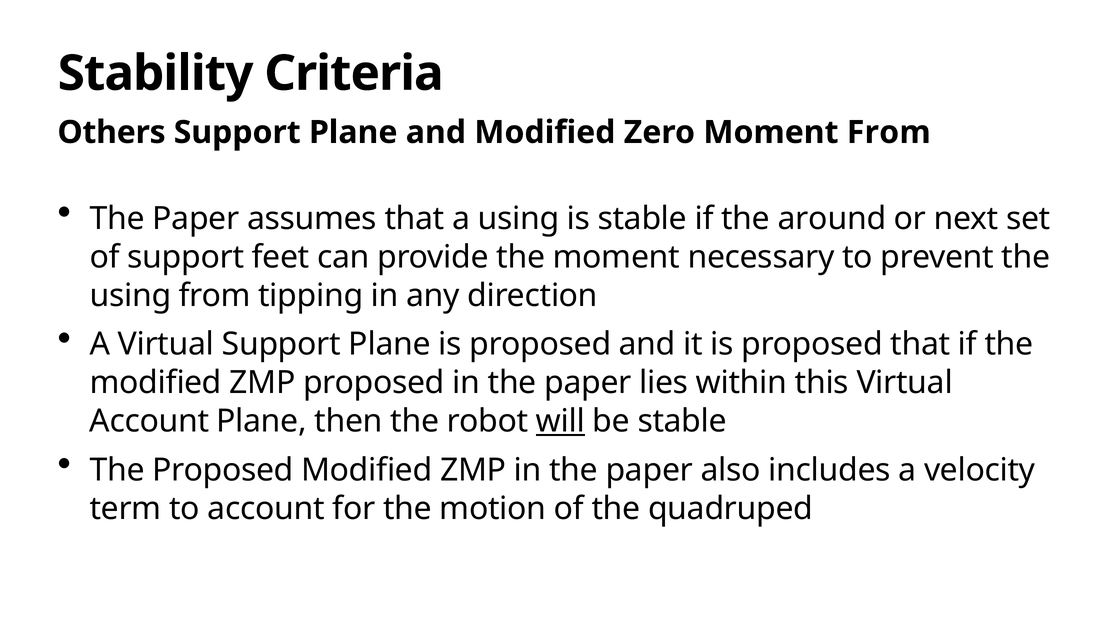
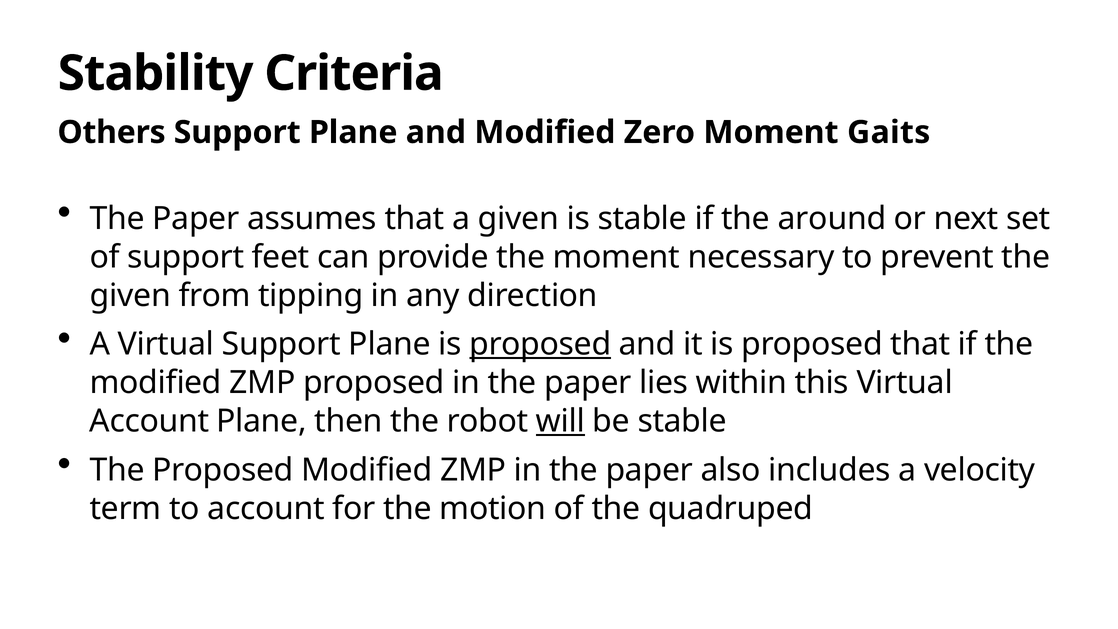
Moment From: From -> Gaits (889, 132)
a using: using -> given (518, 219)
using: using -> given (130, 295)
proposed underline: none -> present (540, 344)
